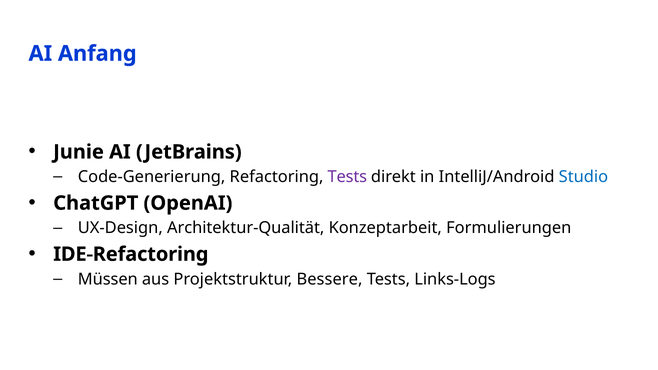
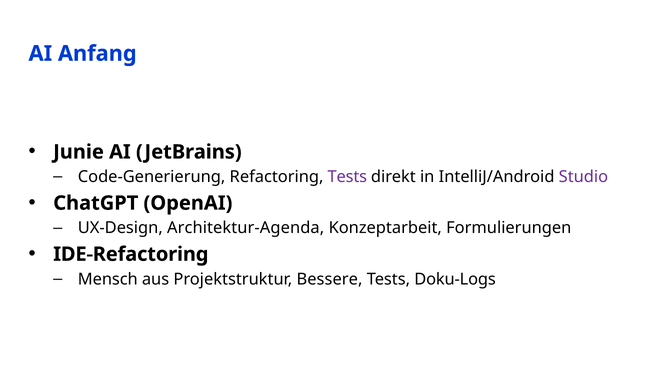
Studio colour: blue -> purple (583, 177)
Architektur-Qualität: Architektur-Qualität -> Architektur-Agenda (246, 228)
Müssen: Müssen -> Mensch (108, 279)
Links-Logs: Links-Logs -> Doku-Logs (455, 279)
